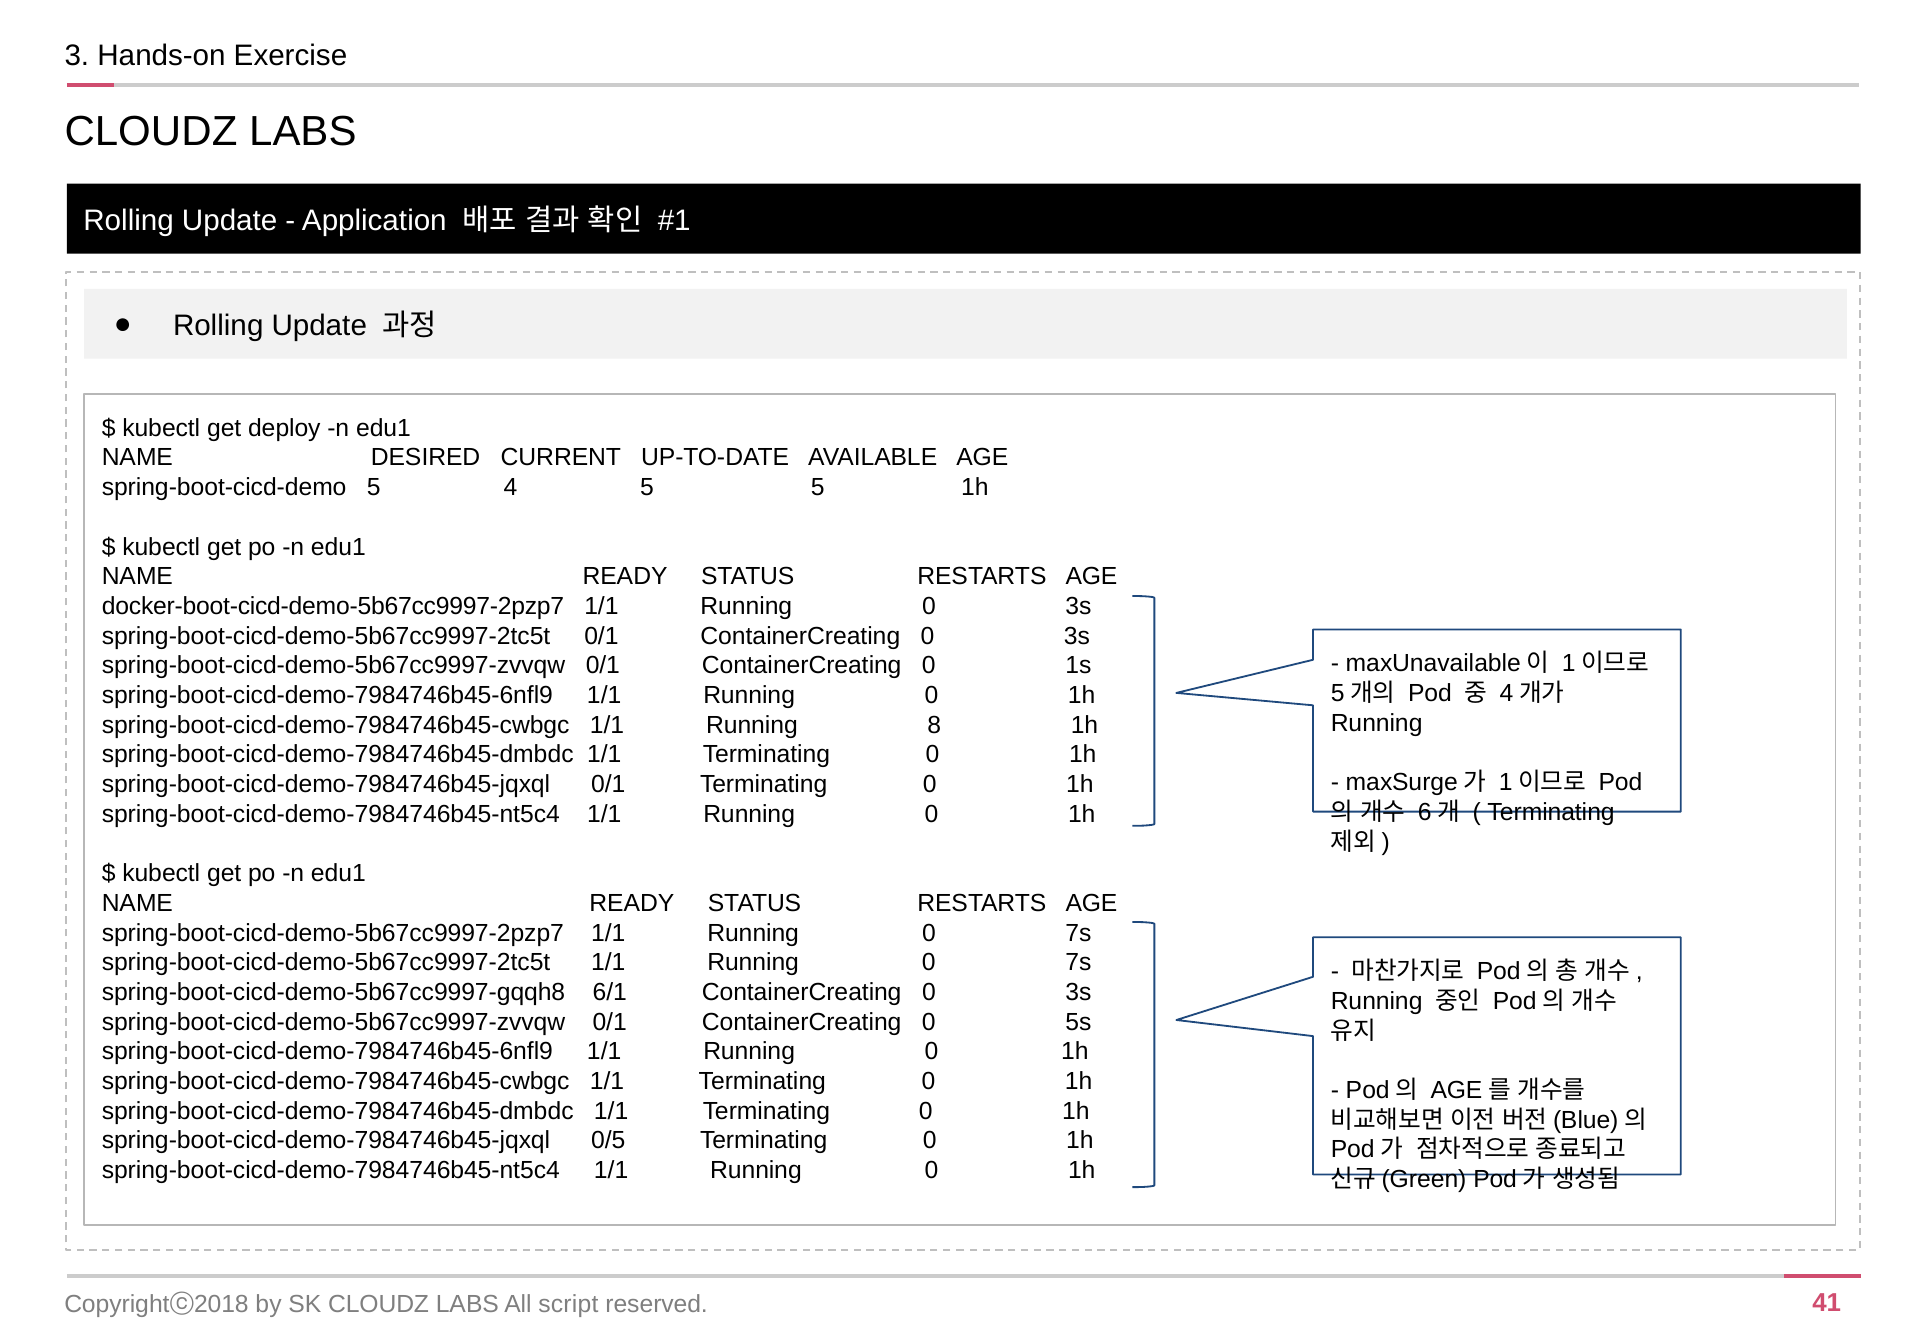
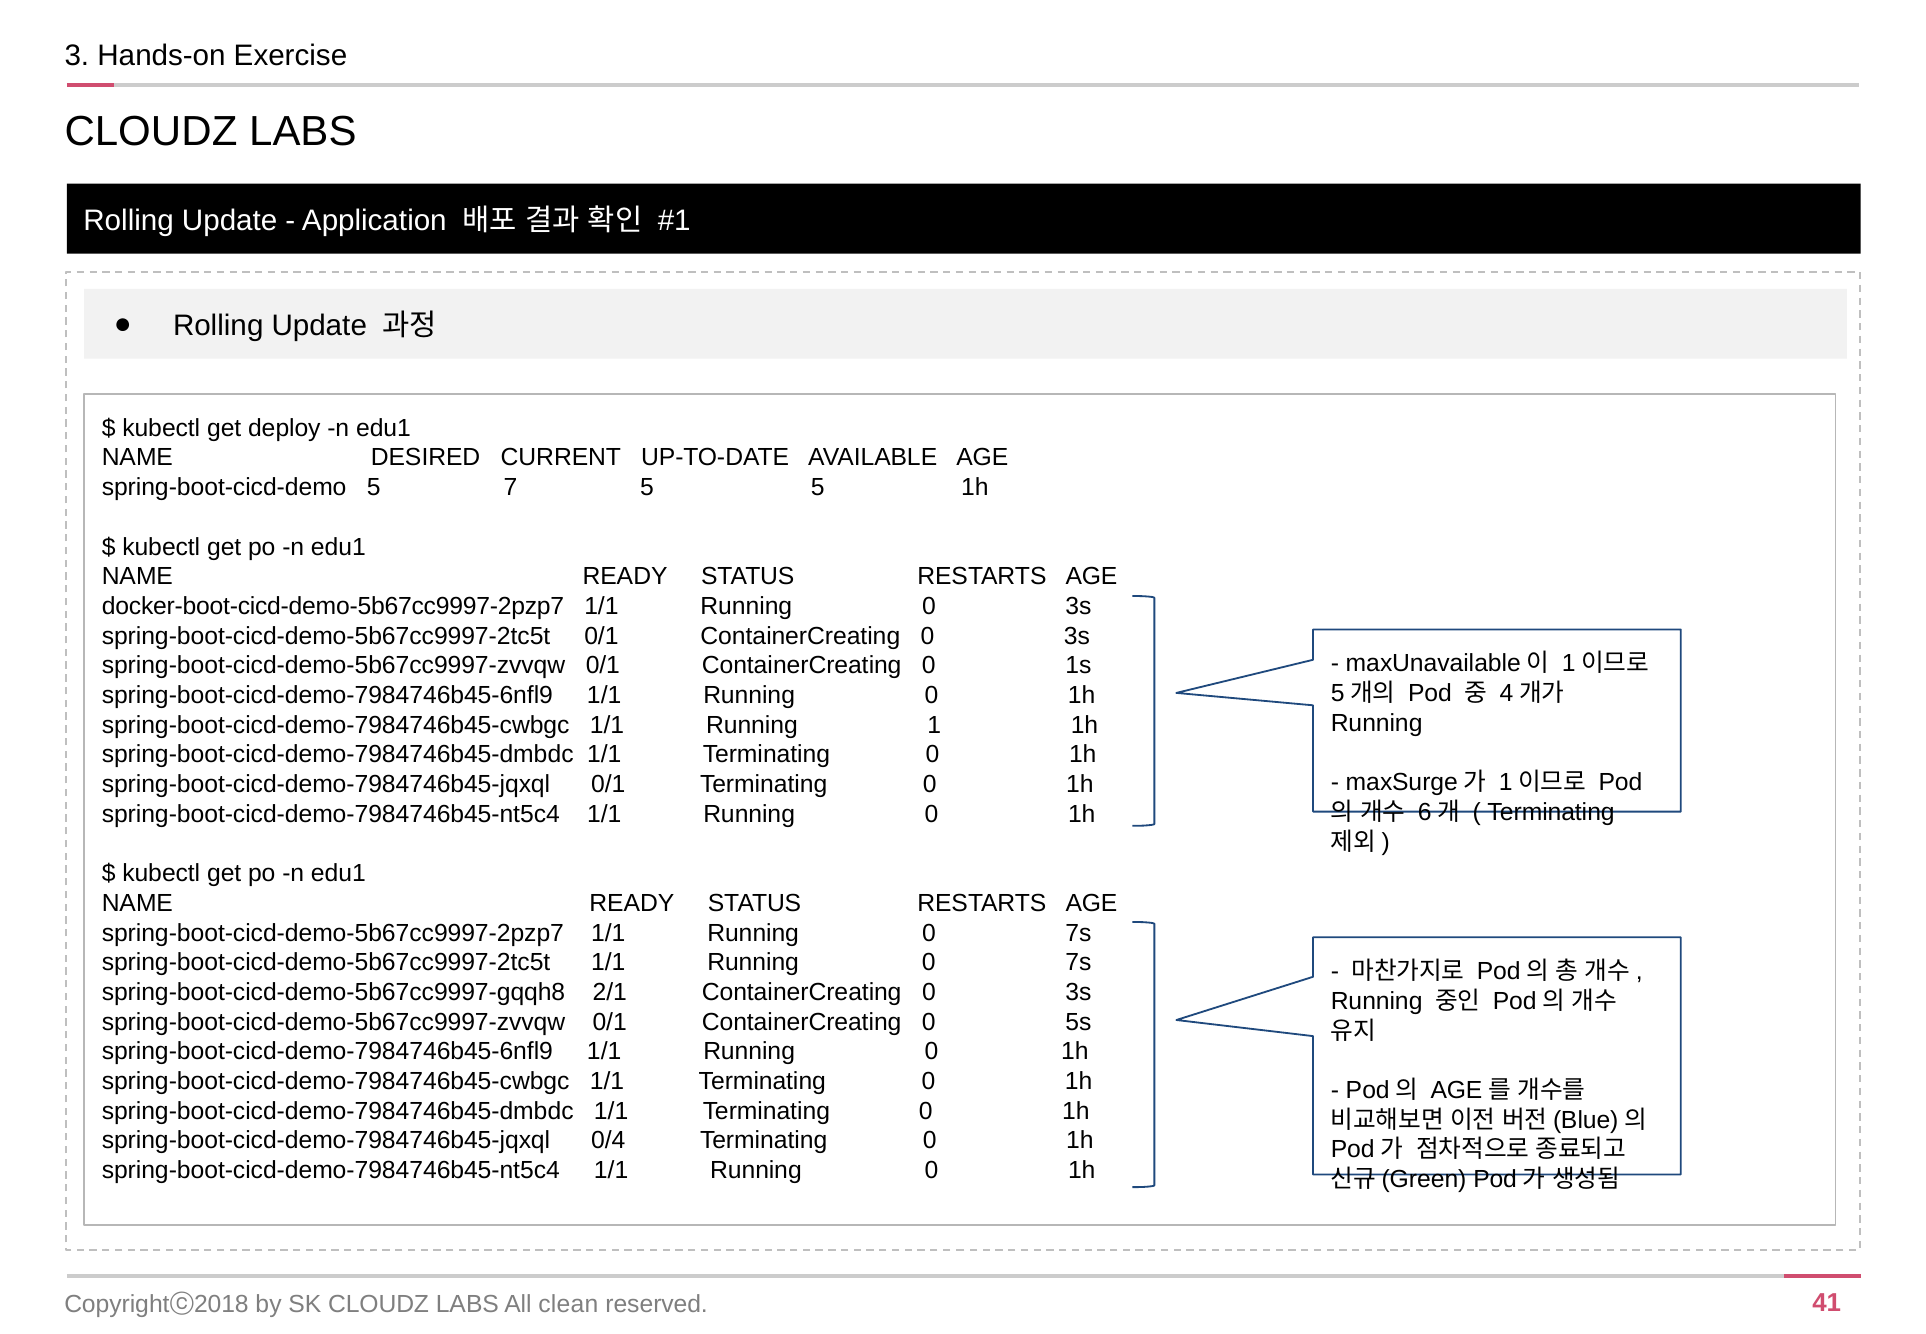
5 4: 4 -> 7 (510, 487)
Running 8: 8 -> 1 (934, 725)
6/1: 6/1 -> 2/1 (610, 992)
0/5: 0/5 -> 0/4 (608, 1140)
script: script -> clean (568, 1303)
